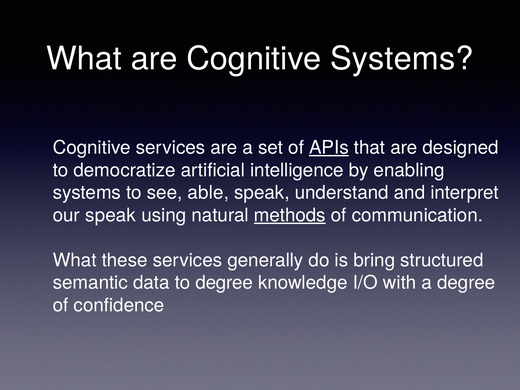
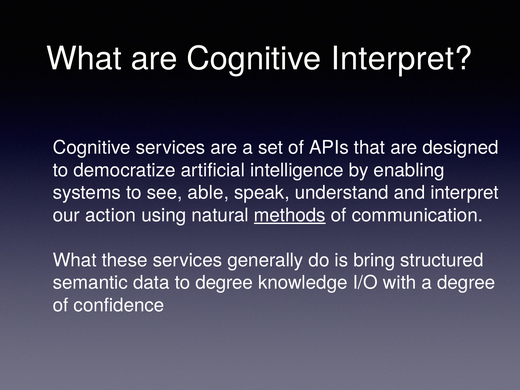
Cognitive Systems: Systems -> Interpret (402, 59)
APIs underline: present -> none (329, 148)
our speak: speak -> action (111, 215)
